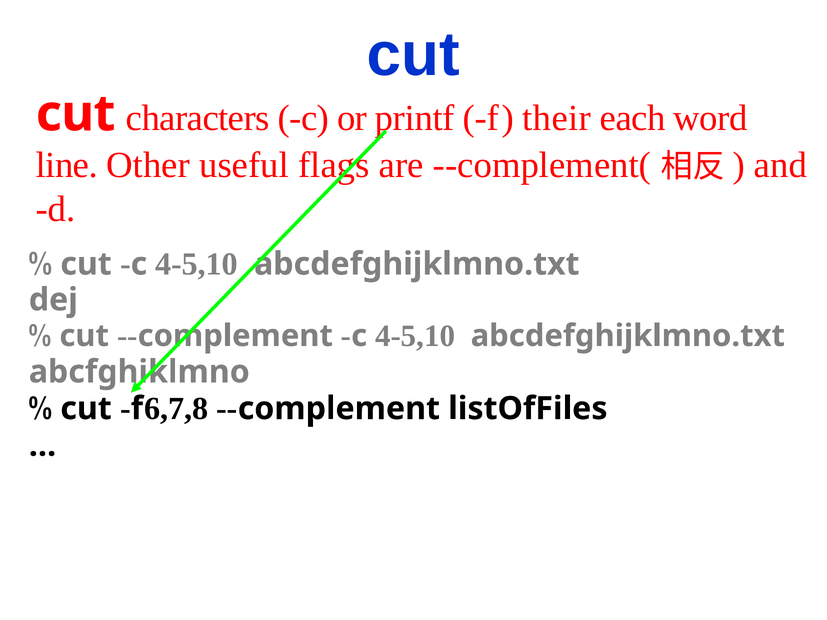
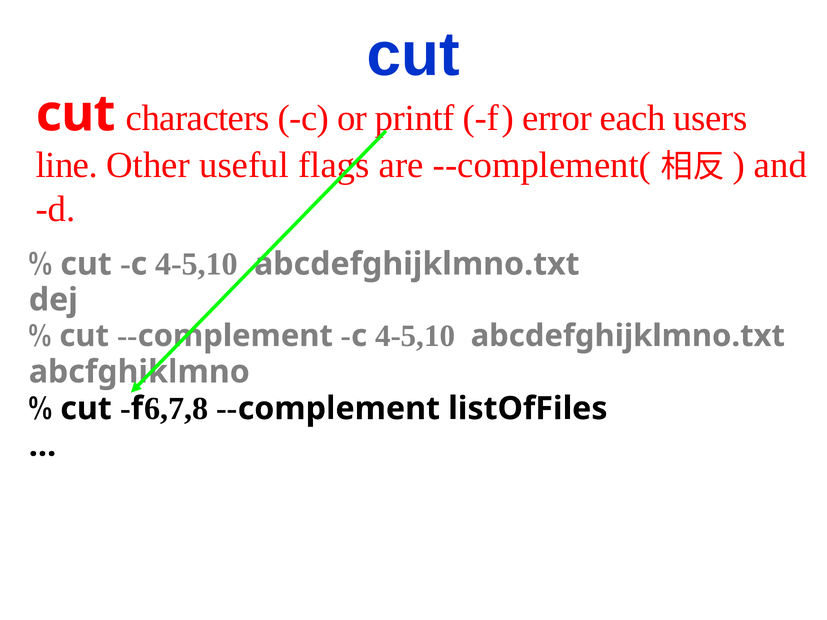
their: their -> error (557, 118)
word: word -> users (710, 118)
